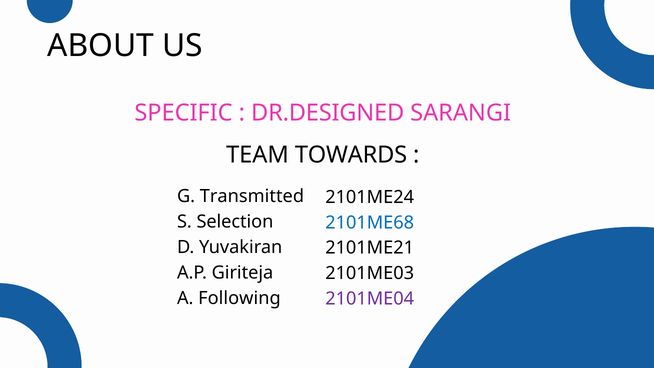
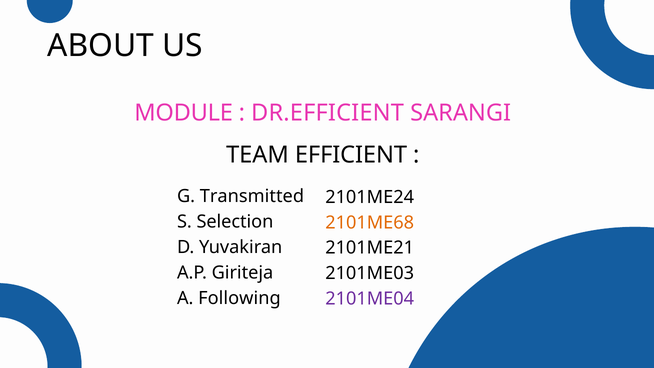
SPECIFIC: SPECIFIC -> MODULE (184, 113)
DR.DESIGNED: DR.DESIGNED -> DR.EFFICIENT (328, 113)
TOWARDS: TOWARDS -> EFFICIENT (351, 155)
2101ME68 colour: blue -> orange (370, 222)
